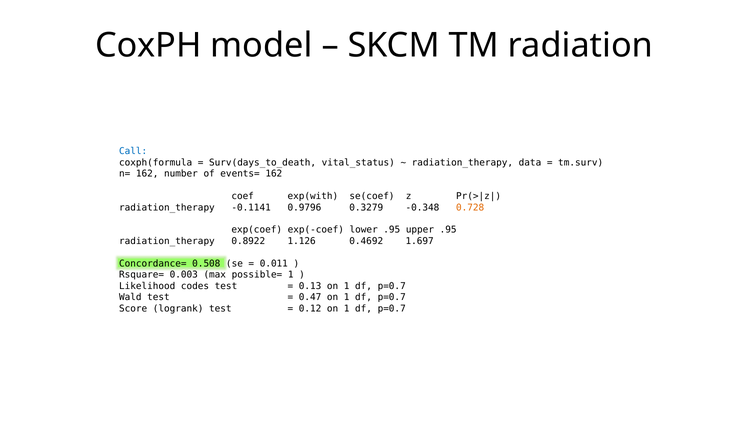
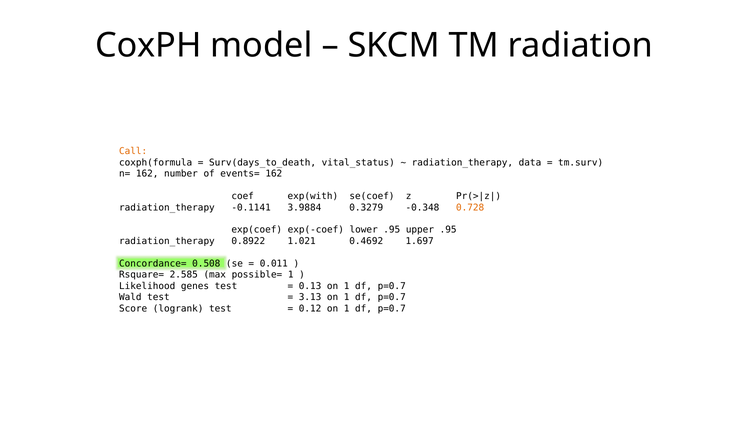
Call colour: blue -> orange (133, 151)
0.9796: 0.9796 -> 3.9884 (304, 208)
1.126: 1.126 -> 1.021 (302, 241)
0.003: 0.003 -> 2.585 (184, 275)
codes: codes -> genes (195, 286)
0.47: 0.47 -> 3.13 (310, 297)
